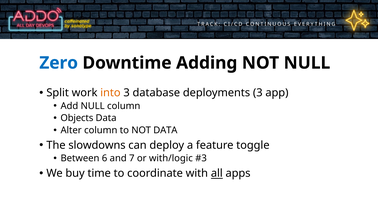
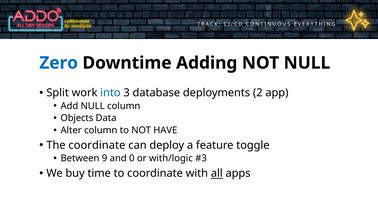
into colour: orange -> blue (110, 93)
deployments 3: 3 -> 2 (258, 93)
NOT DATA: DATA -> HAVE (165, 130)
The slowdowns: slowdowns -> coordinate (97, 145)
6: 6 -> 9 (105, 158)
7: 7 -> 0 (132, 158)
